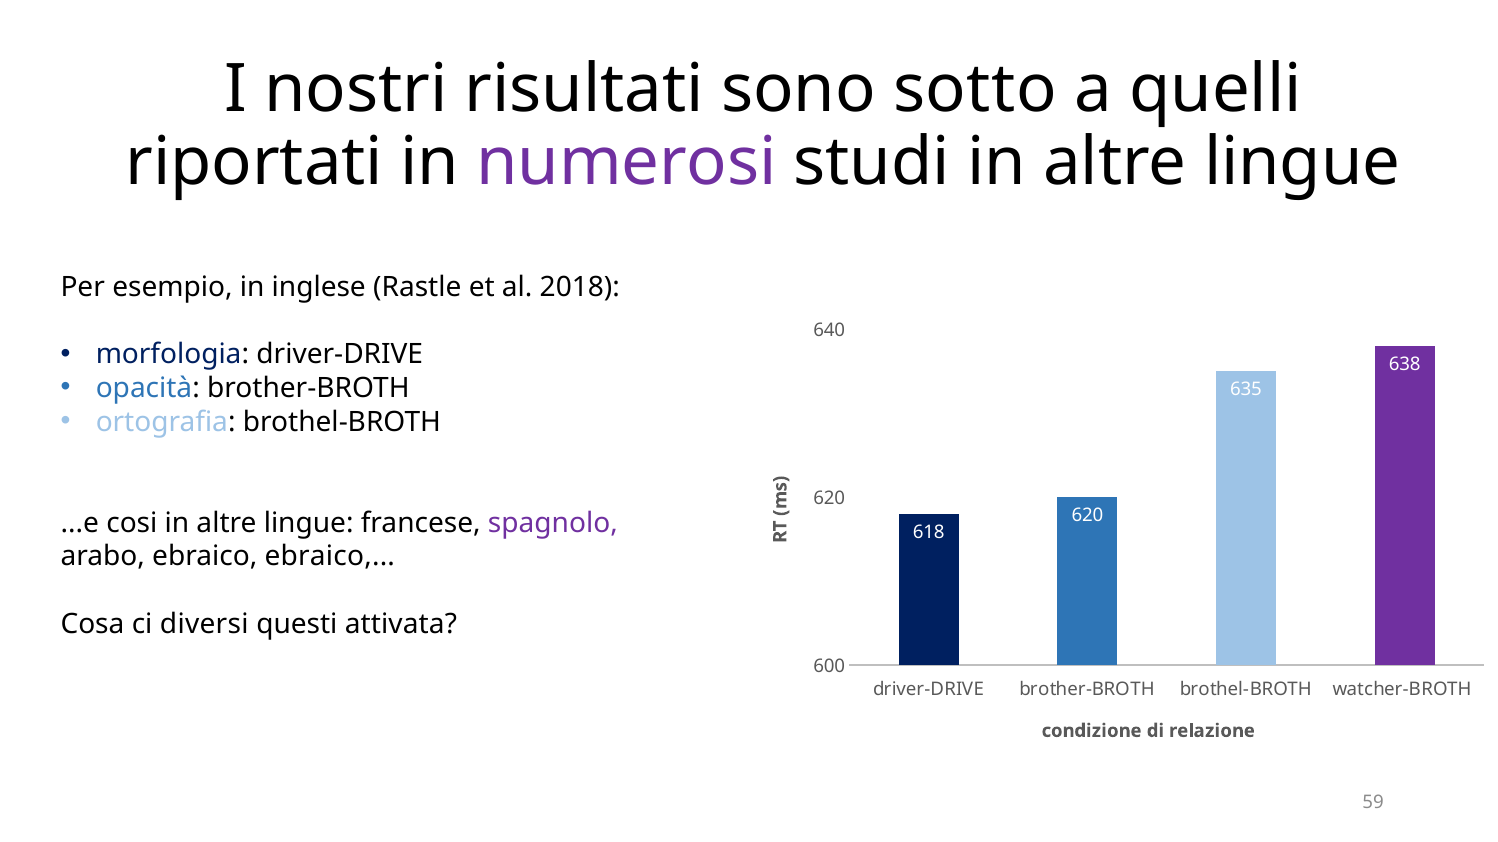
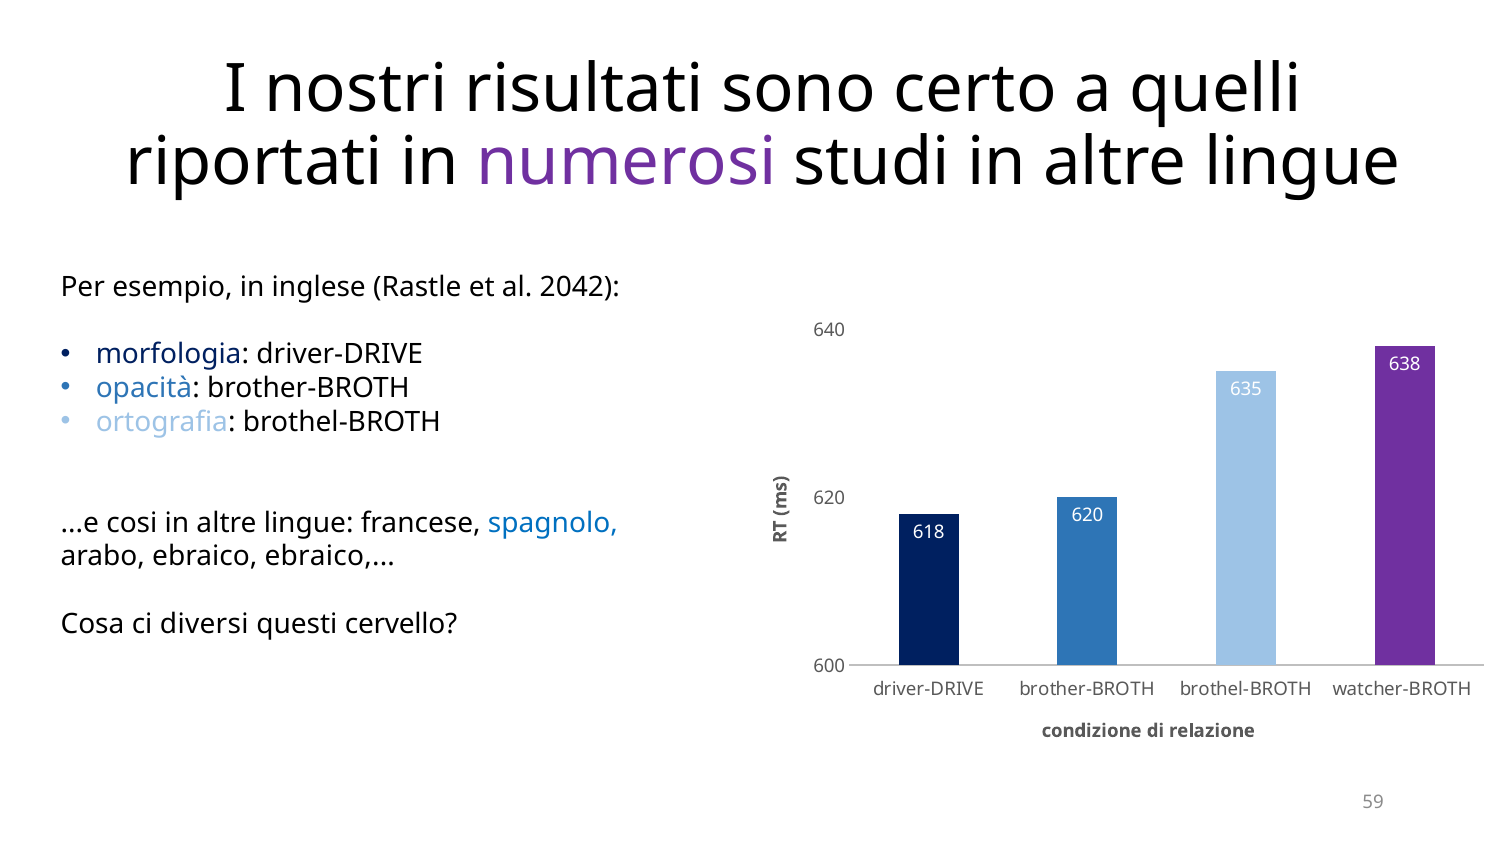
sotto: sotto -> certo (975, 90)
2018: 2018 -> 2042 (580, 287)
spagnolo colour: purple -> blue (553, 523)
attivata: attivata -> cervello (401, 624)
